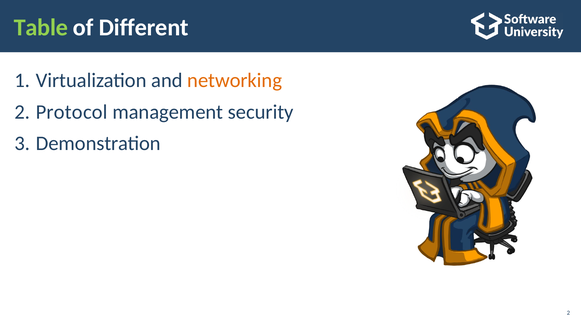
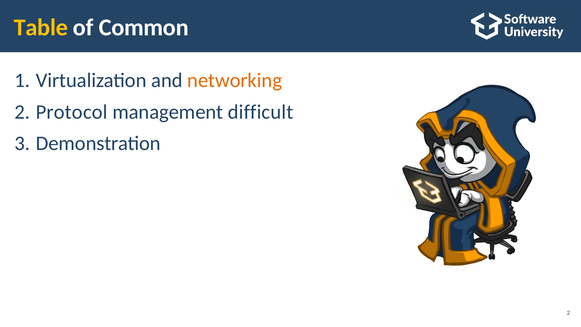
Table colour: light green -> yellow (41, 28)
Different: Different -> Common (144, 28)
security: security -> difficult (261, 112)
